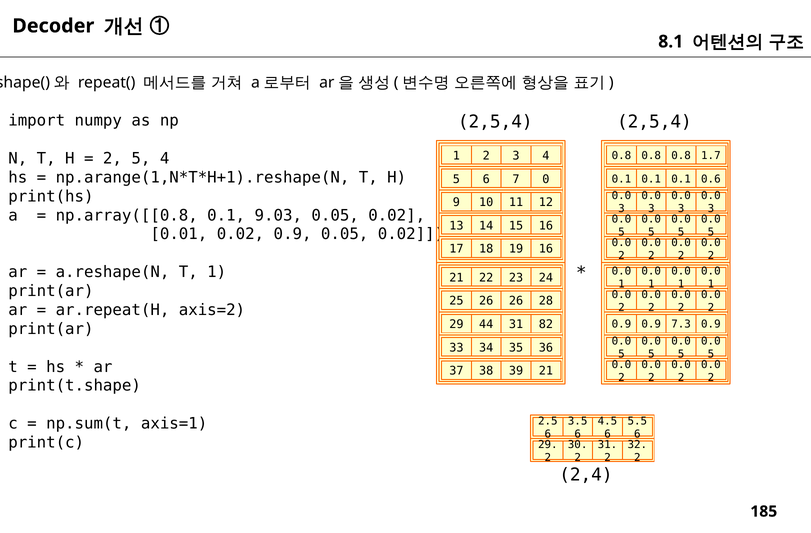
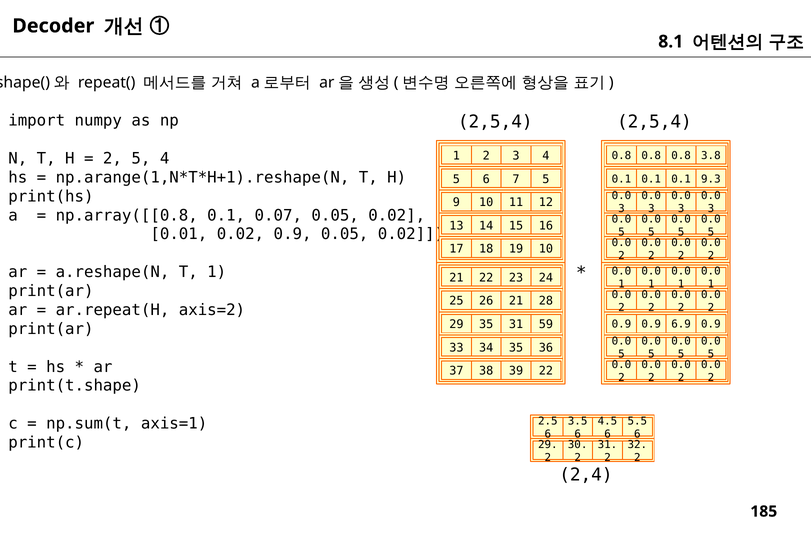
1.7: 1.7 -> 3.8 (711, 156)
7 0: 0 -> 5 (546, 179)
0.6: 0.6 -> 9.3 (711, 179)
9.03: 9.03 -> 0.07 (278, 215)
19 16: 16 -> 10 (546, 249)
26 26: 26 -> 21 (516, 301)
29 44: 44 -> 35 (486, 324)
82: 82 -> 59 (546, 324)
7.3: 7.3 -> 6.9 (681, 324)
39 21: 21 -> 22 (546, 371)
